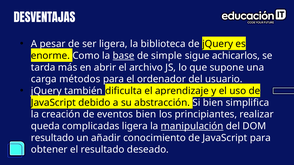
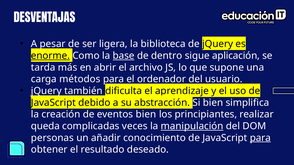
enorme underline: none -> present (50, 56)
simple: simple -> dentro (167, 56)
achicarlos: achicarlos -> aplicación (236, 56)
complicadas ligera: ligera -> veces (135, 126)
resultado: resultado -> personas (52, 138)
para underline: none -> present (260, 138)
